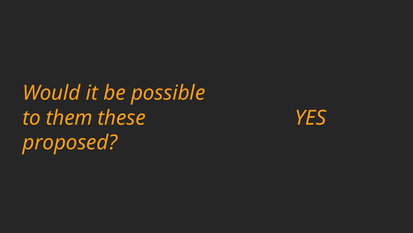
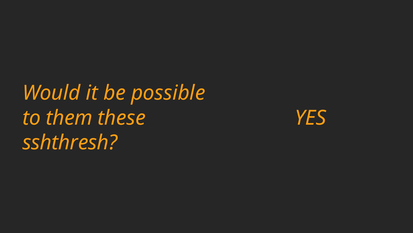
proposed: proposed -> sshthresh (70, 142)
